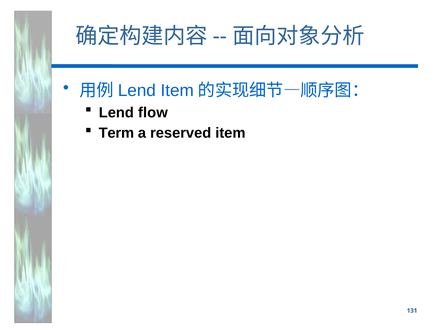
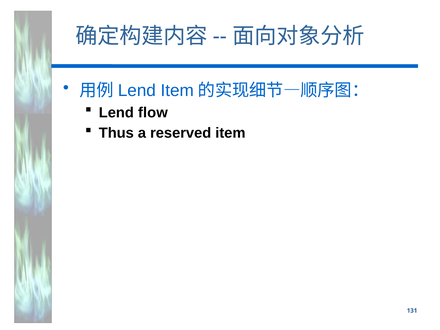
Term: Term -> Thus (116, 133)
